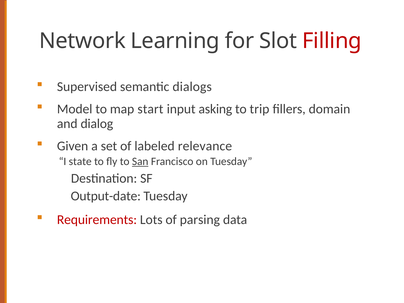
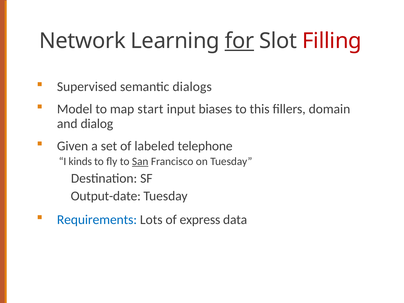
for underline: none -> present (240, 41)
asking: asking -> biases (215, 109)
trip: trip -> this (260, 109)
relevance: relevance -> telephone (205, 146)
state: state -> kinds (80, 162)
Requirements colour: red -> blue (97, 220)
parsing: parsing -> express (200, 220)
